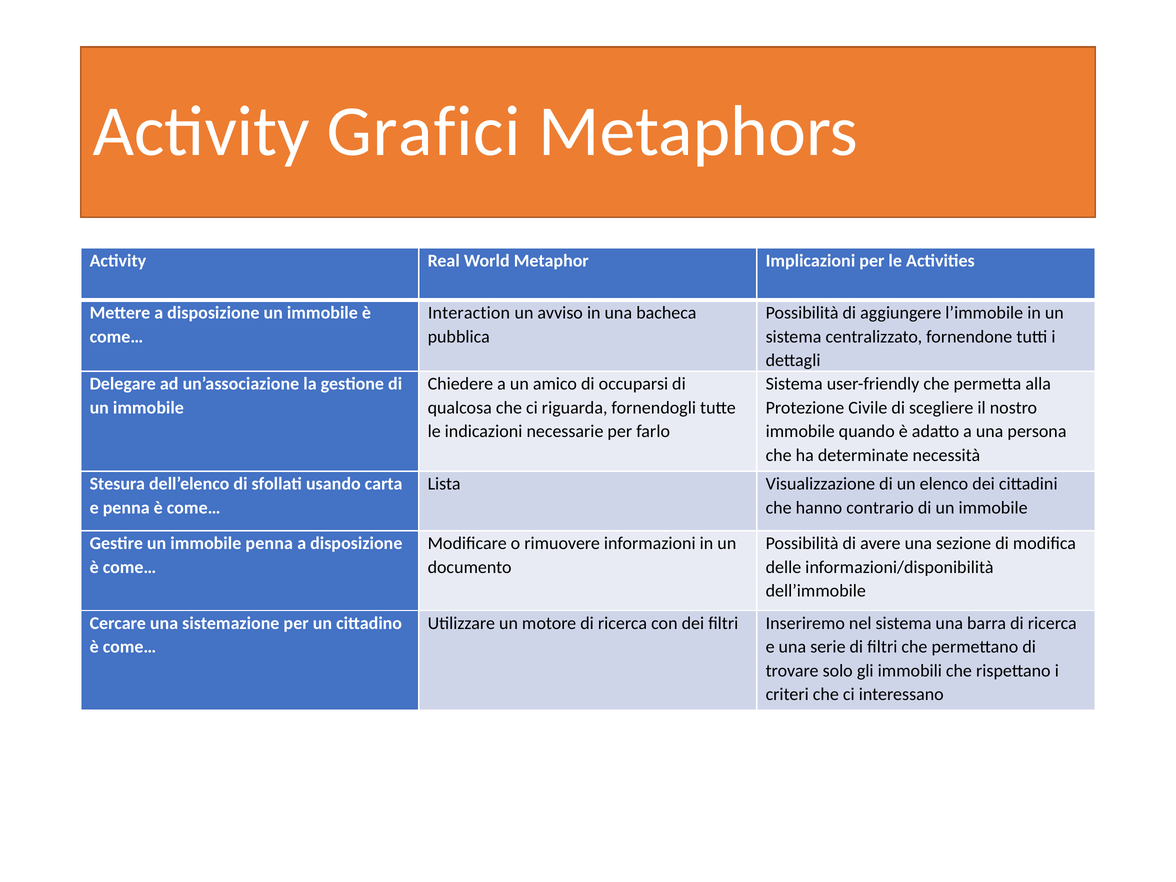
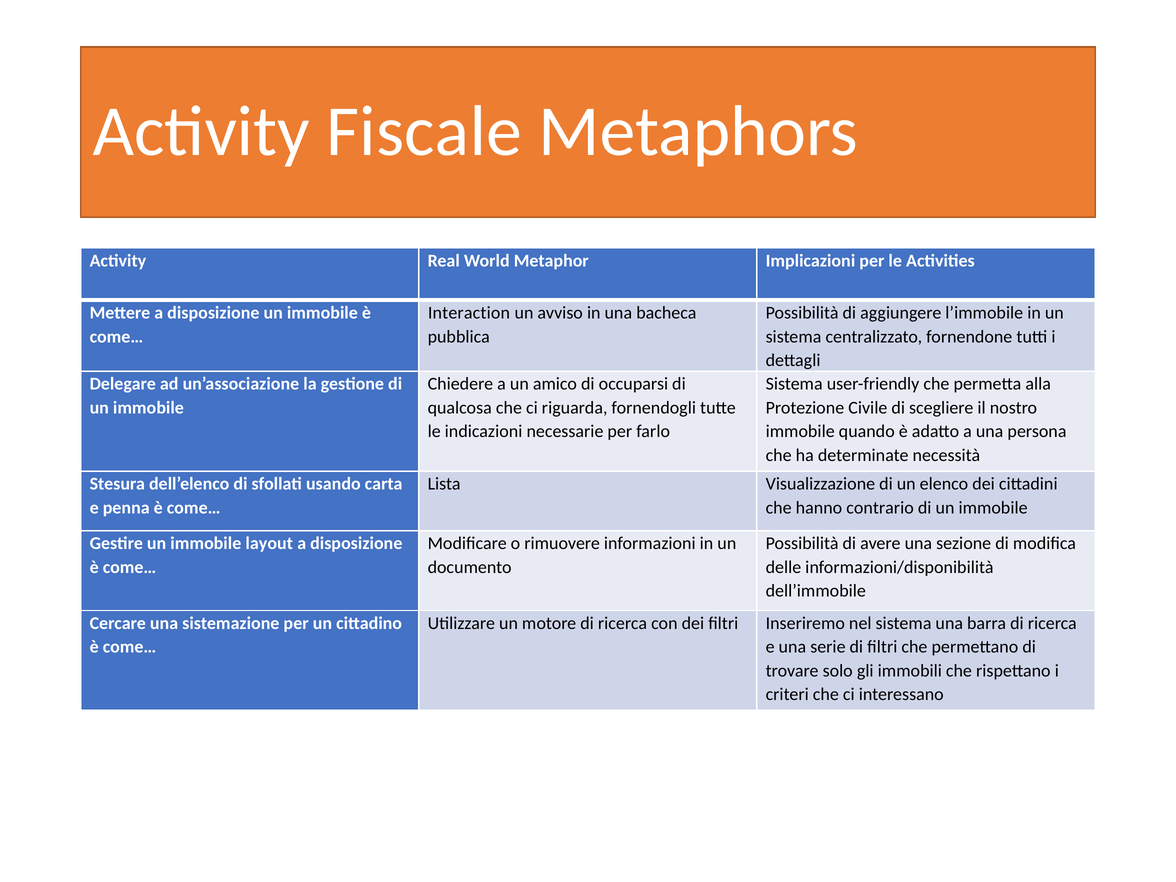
Grafici: Grafici -> Fiscale (424, 132)
immobile penna: penna -> layout (269, 544)
